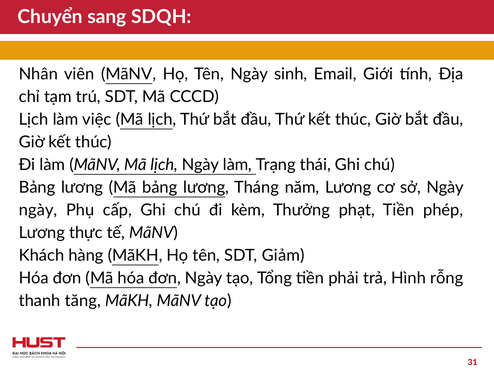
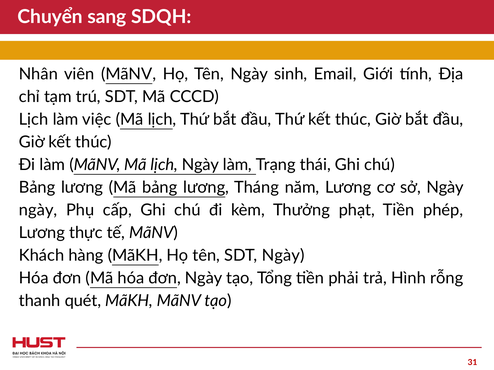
SDT Giảm: Giảm -> Ngày (283, 256)
tăng: tăng -> quét (83, 301)
